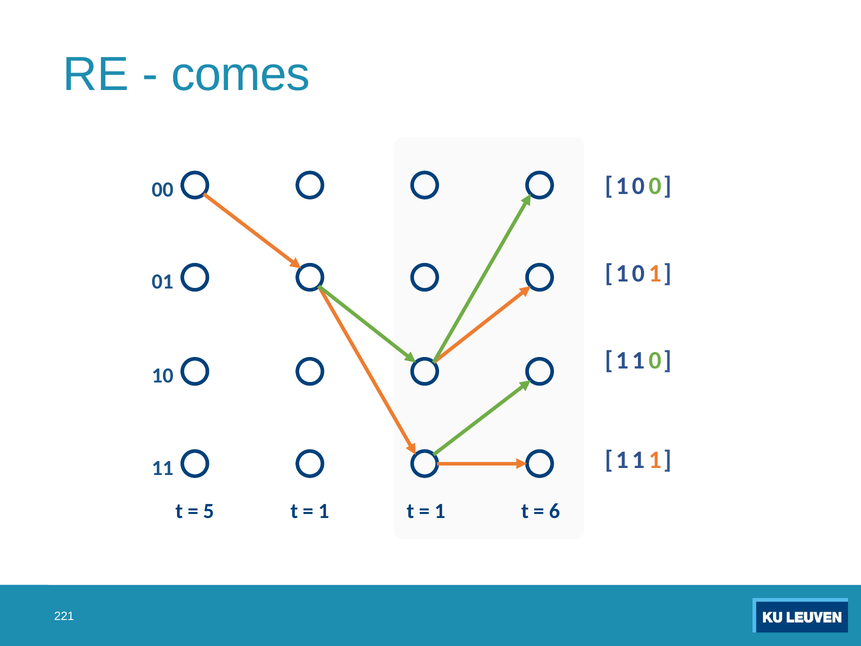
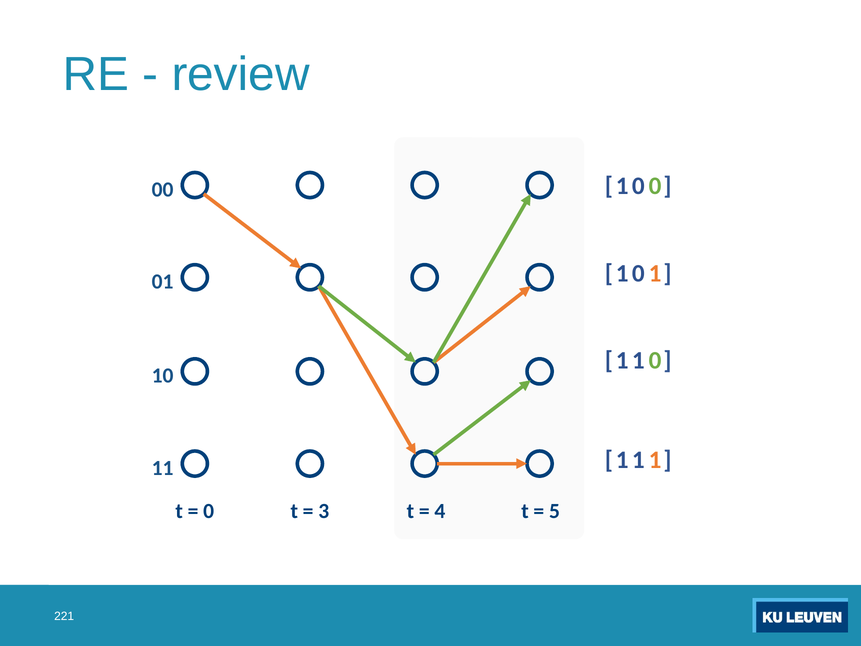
comes: comes -> review (241, 74)
5: 5 -> 0 (209, 511)
1: 1 -> 3 (324, 511)
1: 1 -> 4 (440, 511)
6: 6 -> 5 (555, 511)
